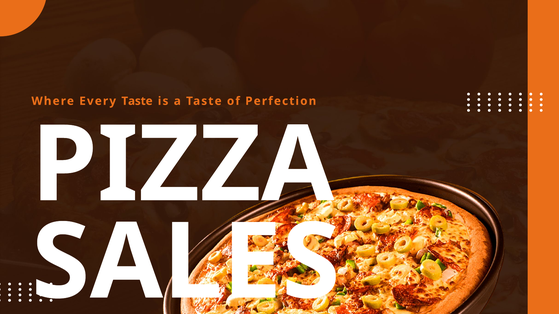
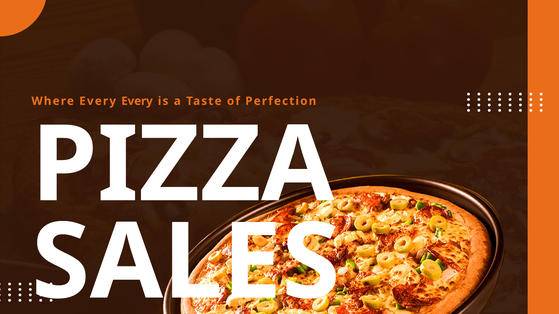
Every Taste: Taste -> Every (137, 101)
